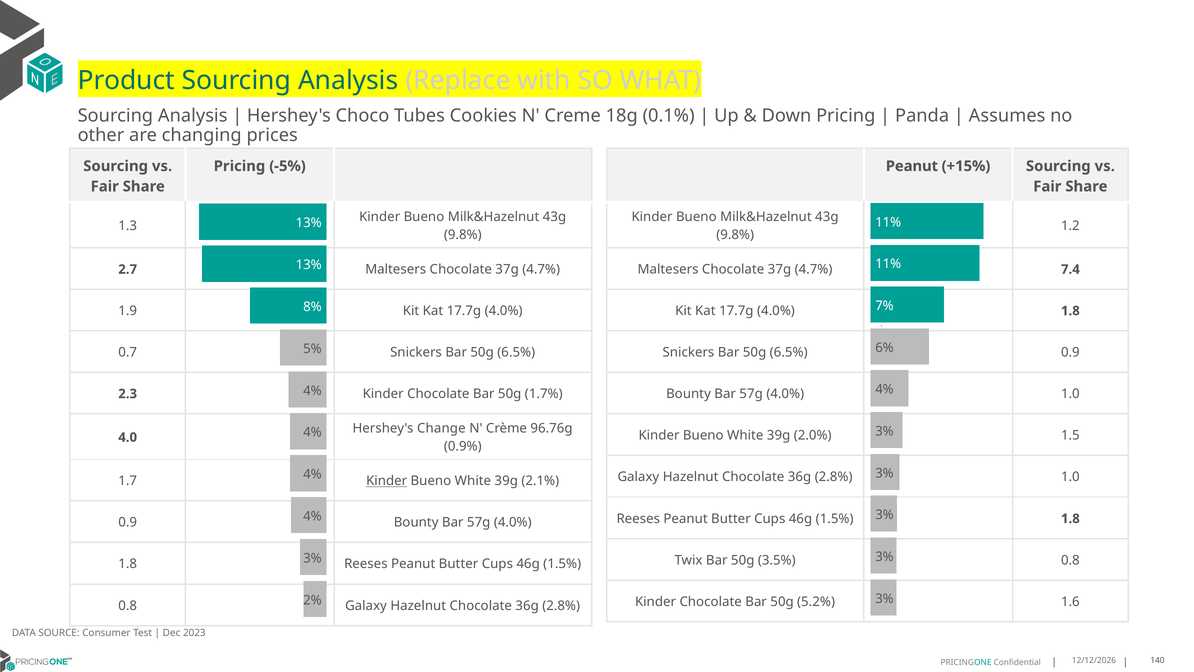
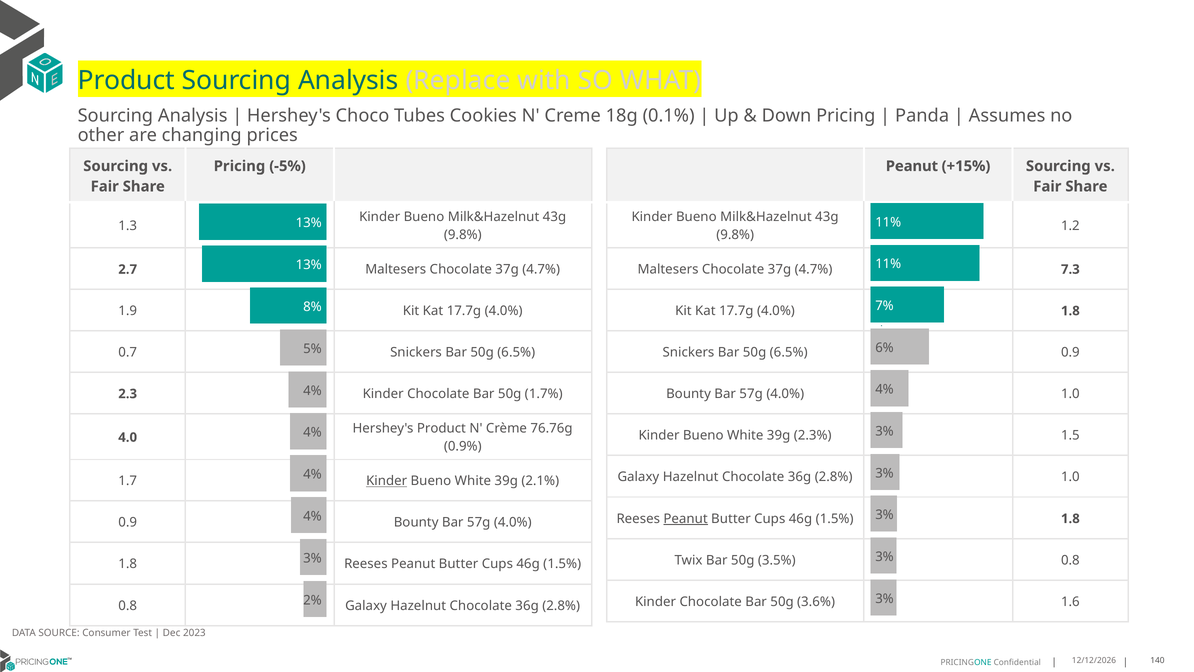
7.4: 7.4 -> 7.3 (1070, 269)
Hershey's Change: Change -> Product (441, 428)
96.76g: 96.76g -> 76.76g (552, 428)
2.0%: 2.0% -> 2.3% (813, 435)
Peanut underline: none -> present (686, 518)
5.2%: 5.2% -> 3.6% (816, 602)
